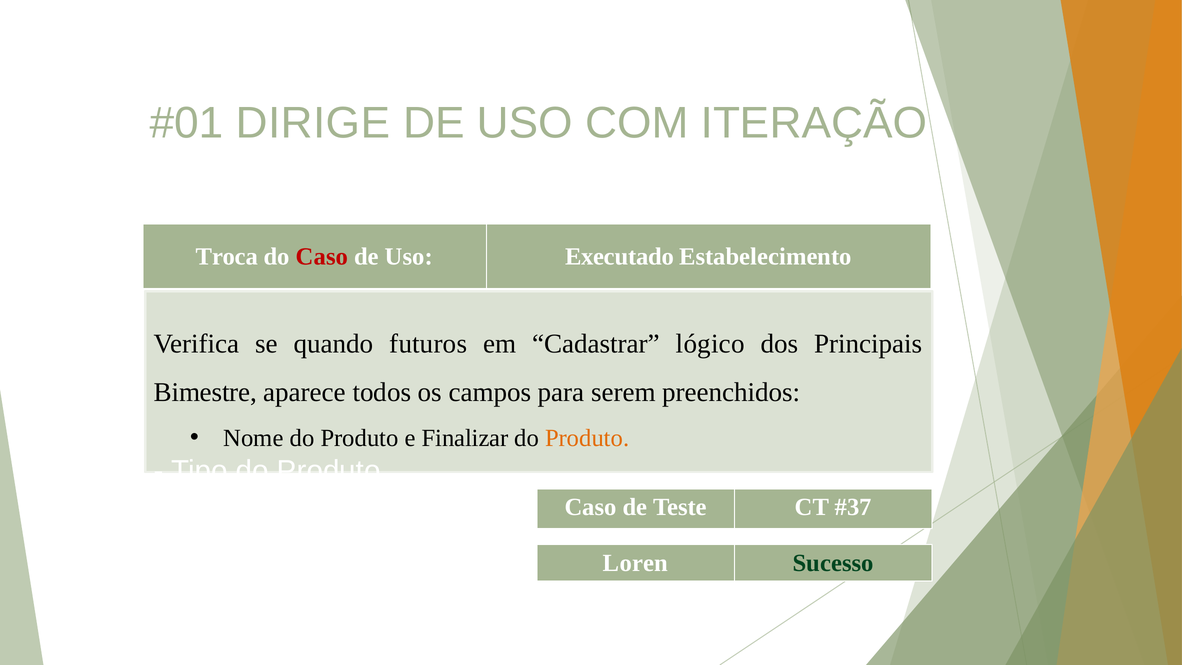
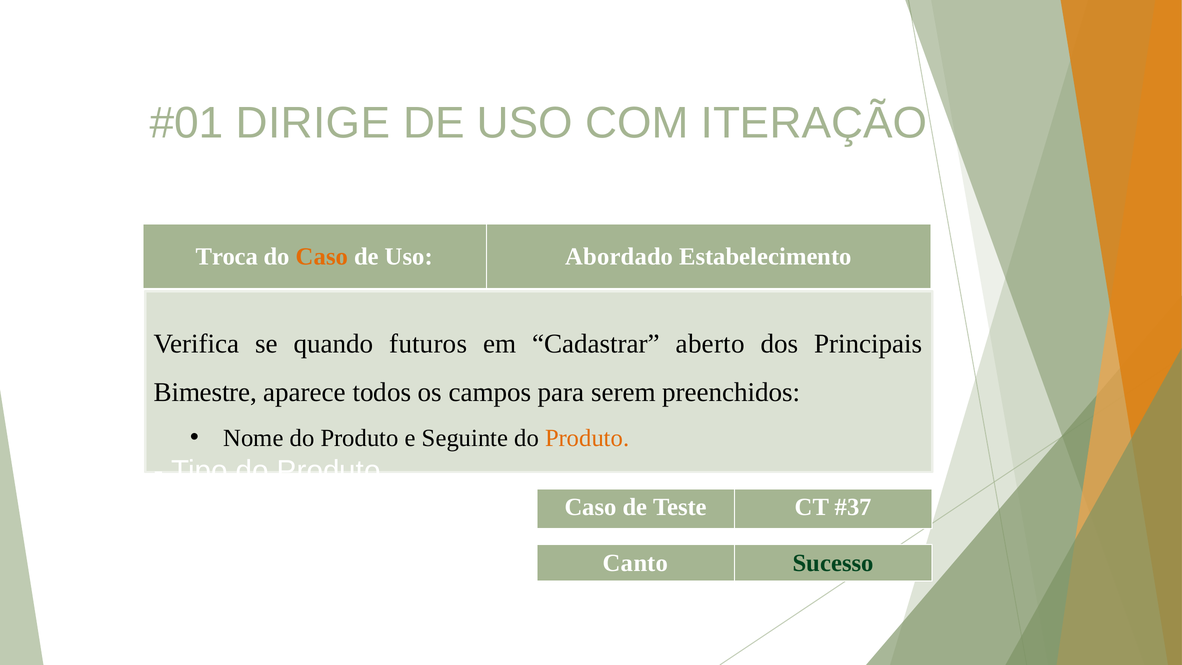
Caso colour: red -> orange (322, 257)
Executado: Executado -> Abordado (619, 257)
lógico: lógico -> aberto (710, 343)
Finalizar: Finalizar -> Seguinte (465, 438)
Loren: Loren -> Canto (636, 563)
